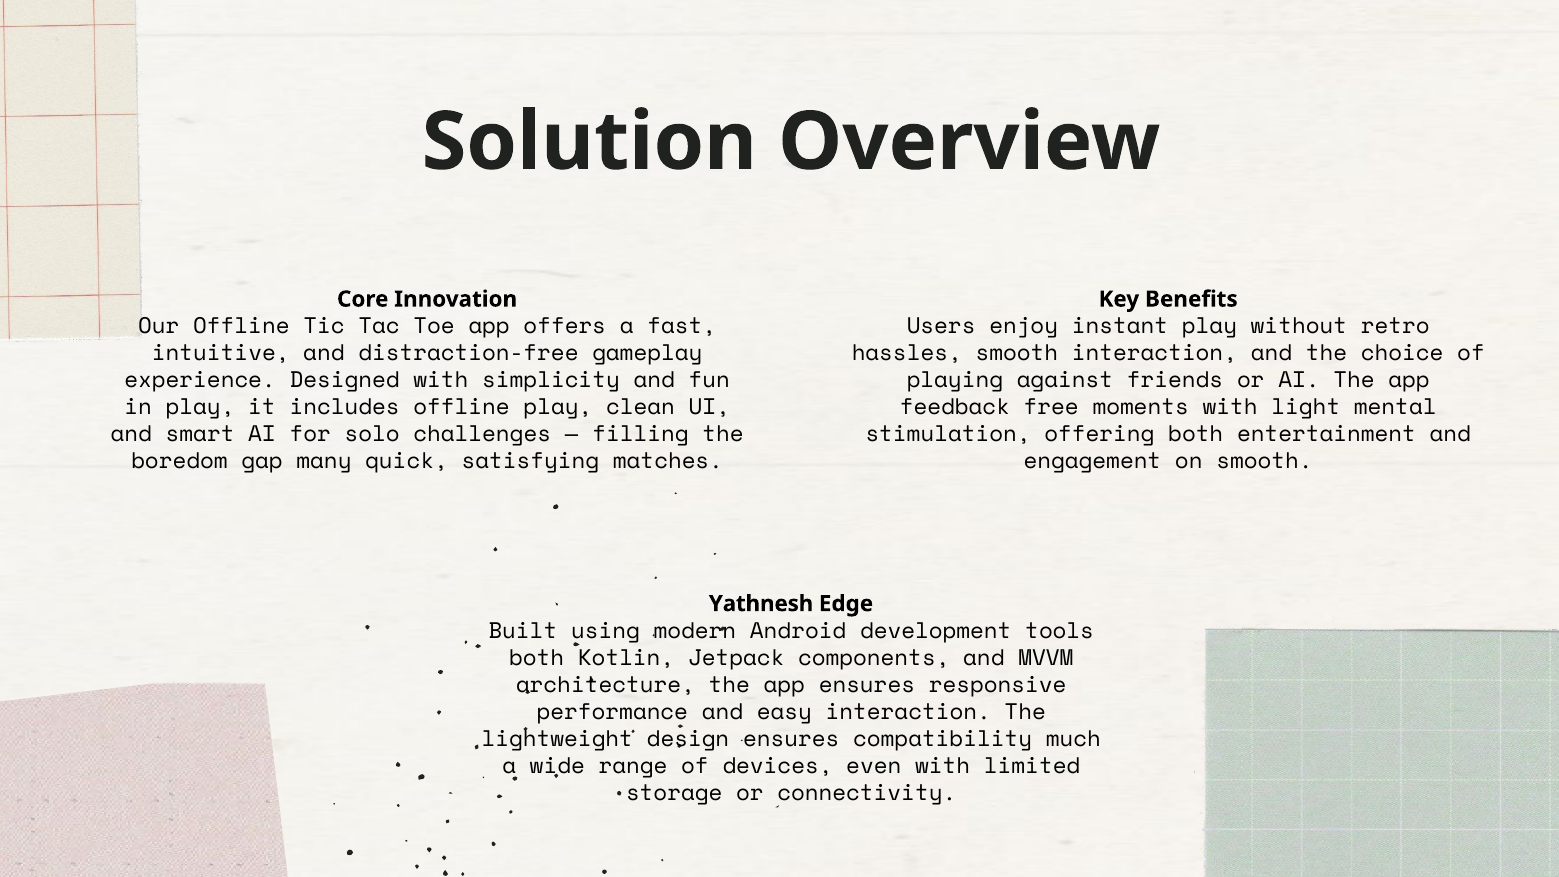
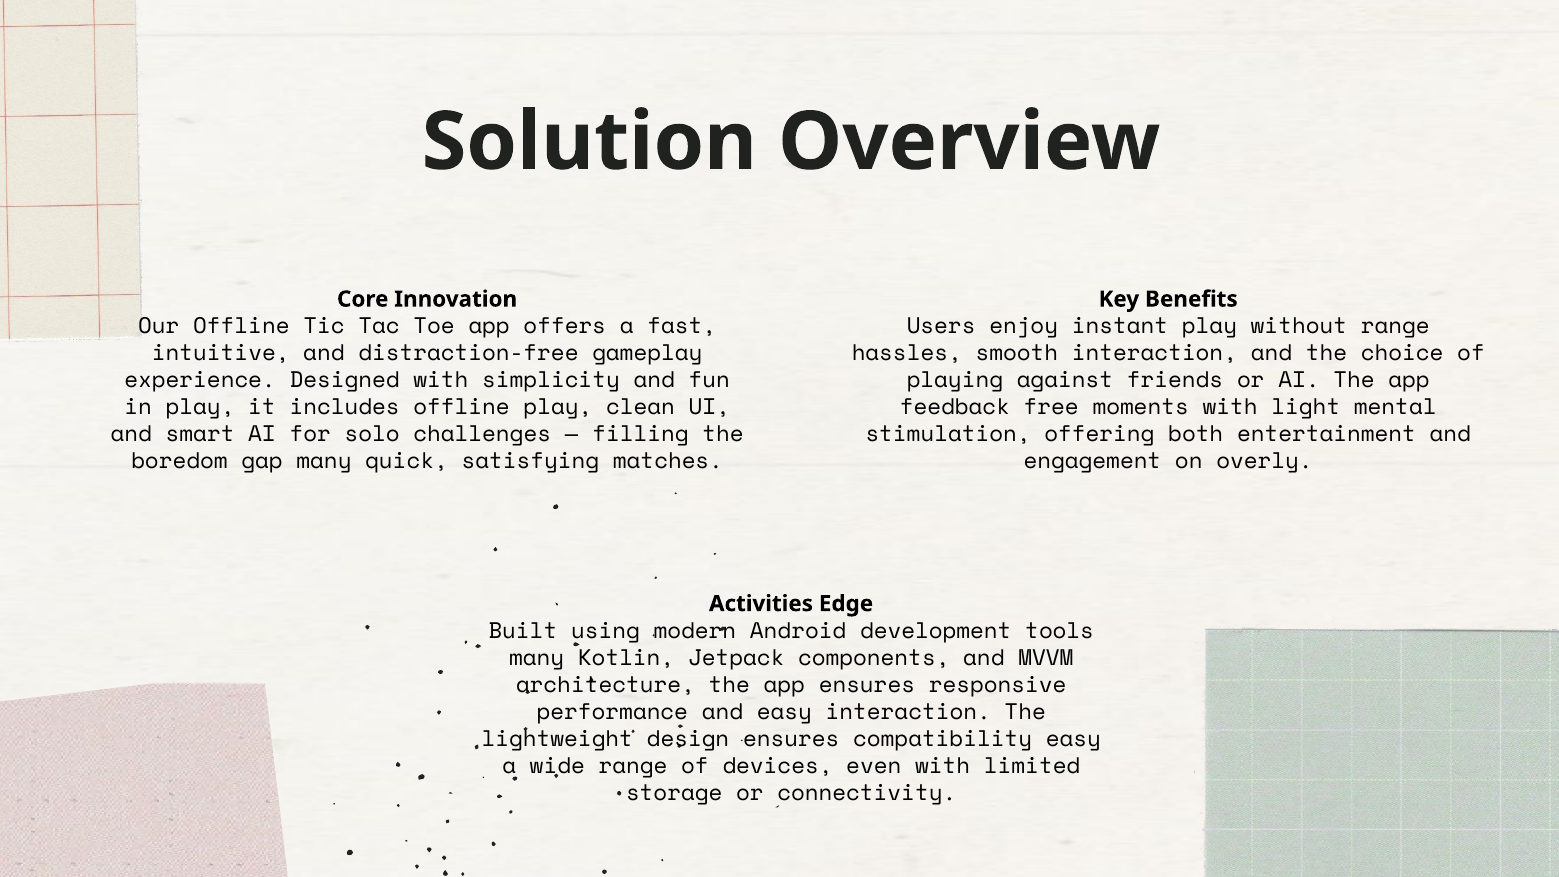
without retro: retro -> range (1395, 326)
on smooth: smooth -> overly (1265, 461)
Yathnesh: Yathnesh -> Activities (761, 604)
both: both -> many (537, 658)
compatibility much: much -> easy (1073, 739)
